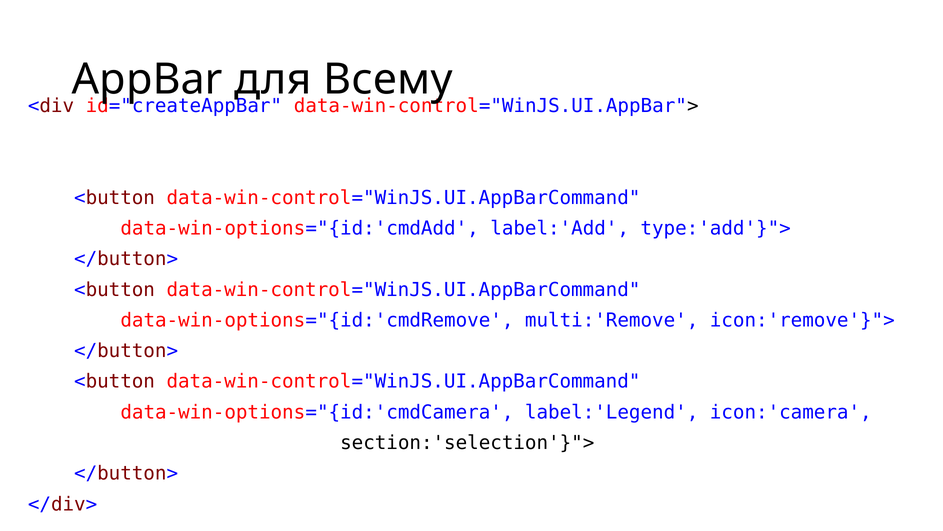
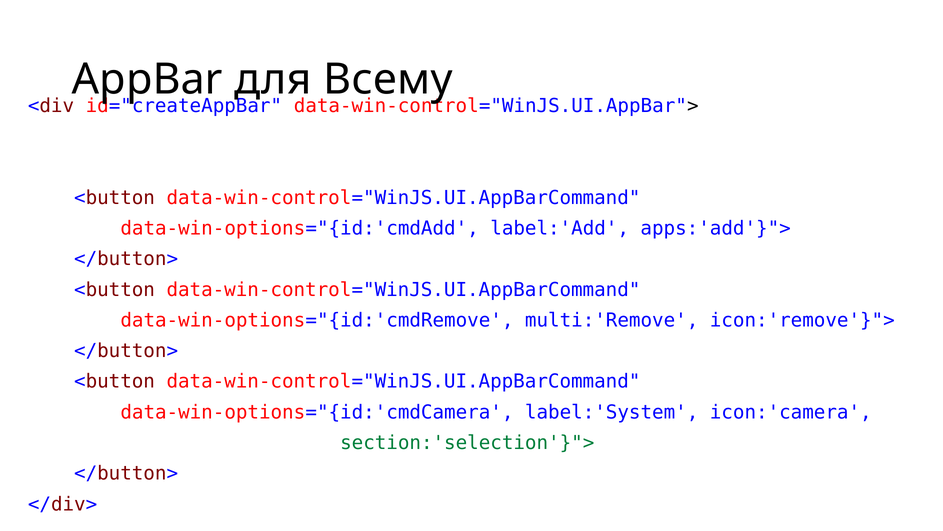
type:'add'}">: type:'add'}"> -> apps:'add'}"> (716, 228)
label:'Legend: label:'Legend -> label:'System (612, 412)
section:'selection'}"> colour: black -> green (467, 442)
